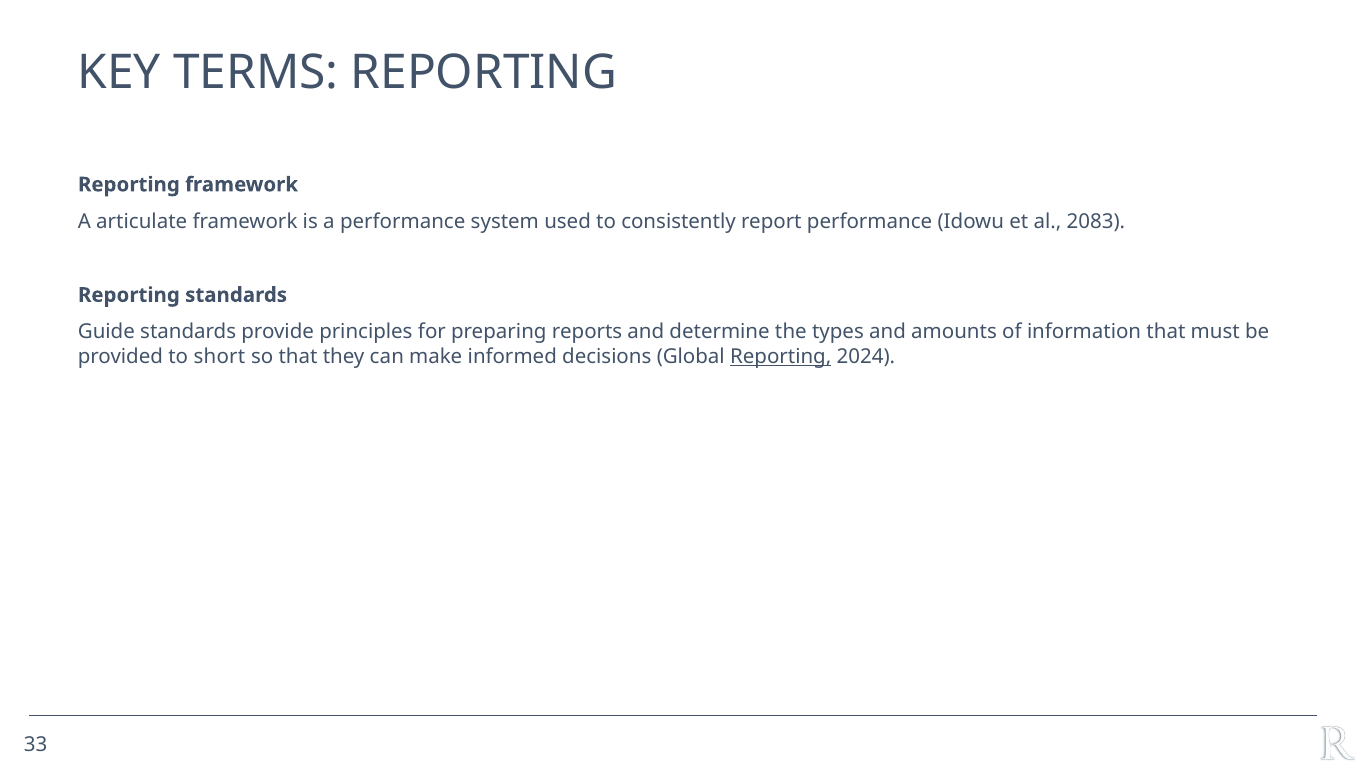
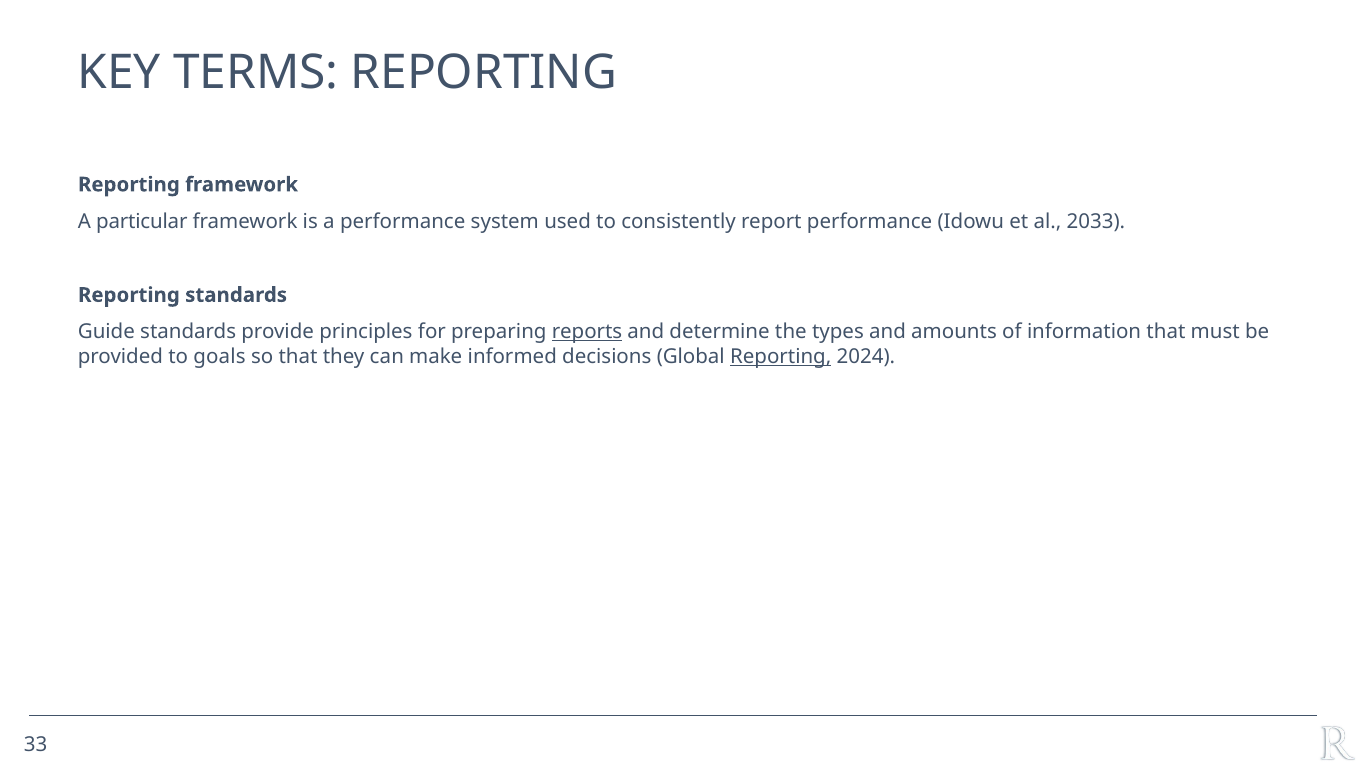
articulate: articulate -> particular (142, 221)
2083: 2083 -> 2033 (1096, 221)
reports underline: none -> present (587, 332)
short: short -> goals (219, 356)
